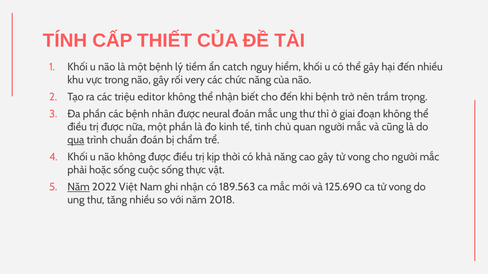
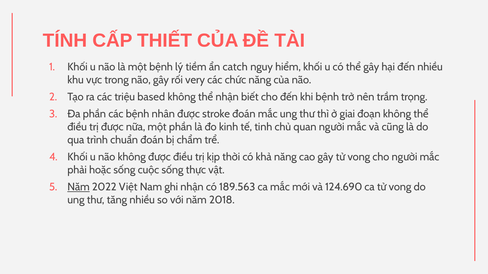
editor: editor -> based (151, 97)
neural: neural -> stroke (216, 114)
qua underline: present -> none (76, 140)
125.690: 125.690 -> 124.690 (344, 187)
